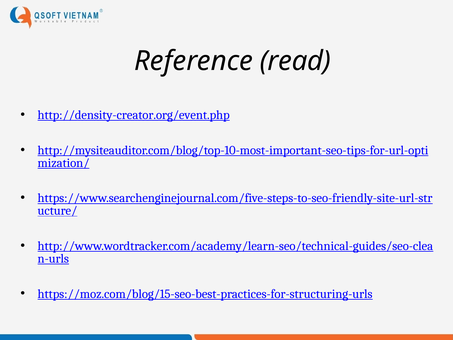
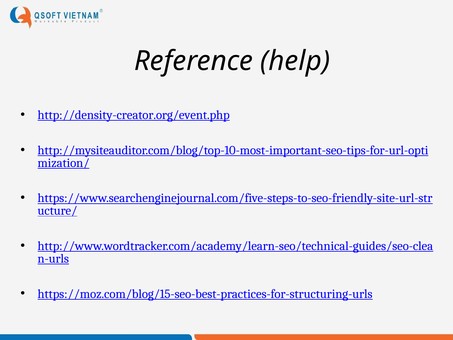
read: read -> help (295, 61)
